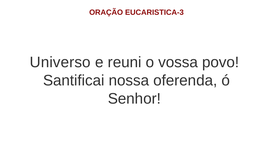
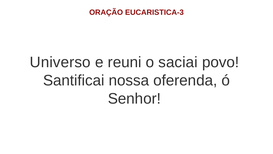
vossa: vossa -> saciai (178, 62)
